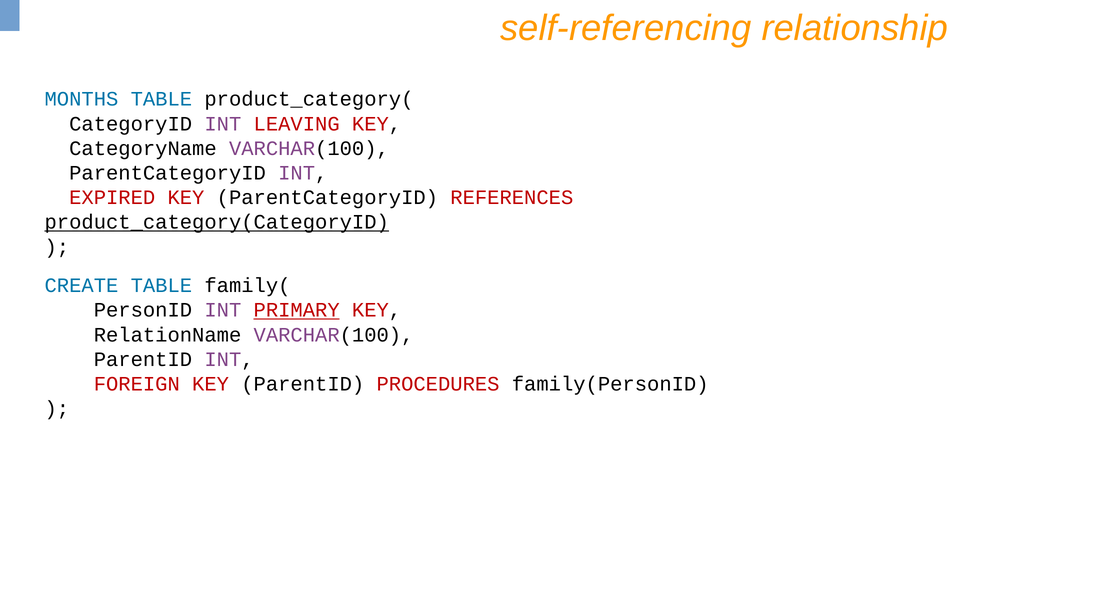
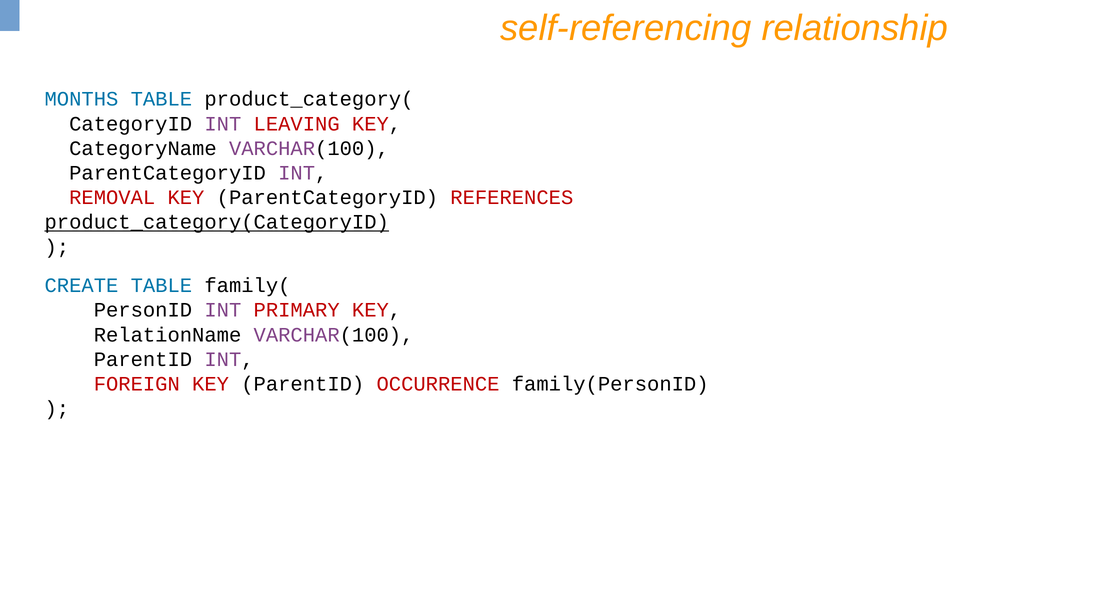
EXPIRED: EXPIRED -> REMOVAL (112, 198)
PRIMARY underline: present -> none (297, 310)
PROCEDURES: PROCEDURES -> OCCURRENCE (438, 384)
